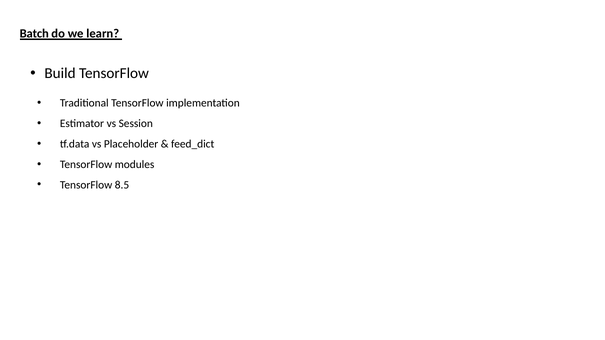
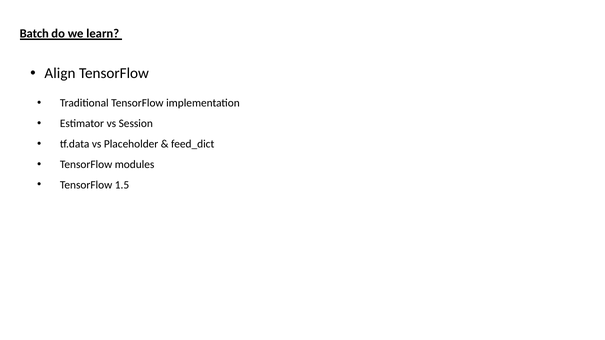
Build: Build -> Align (60, 74)
8.5: 8.5 -> 1.5 (122, 185)
